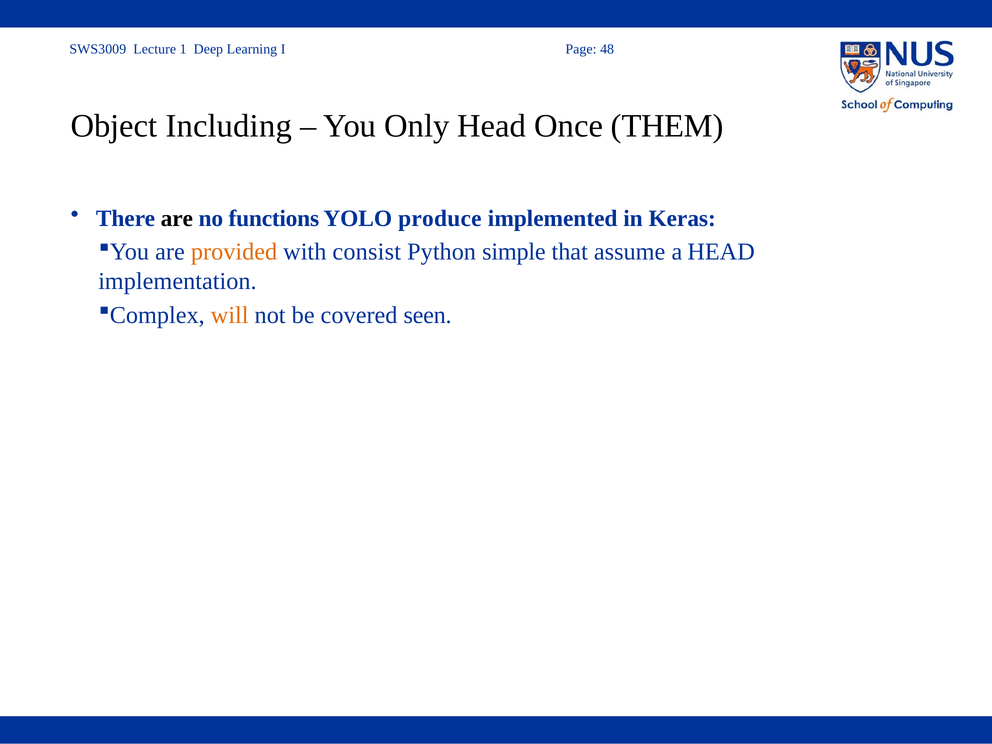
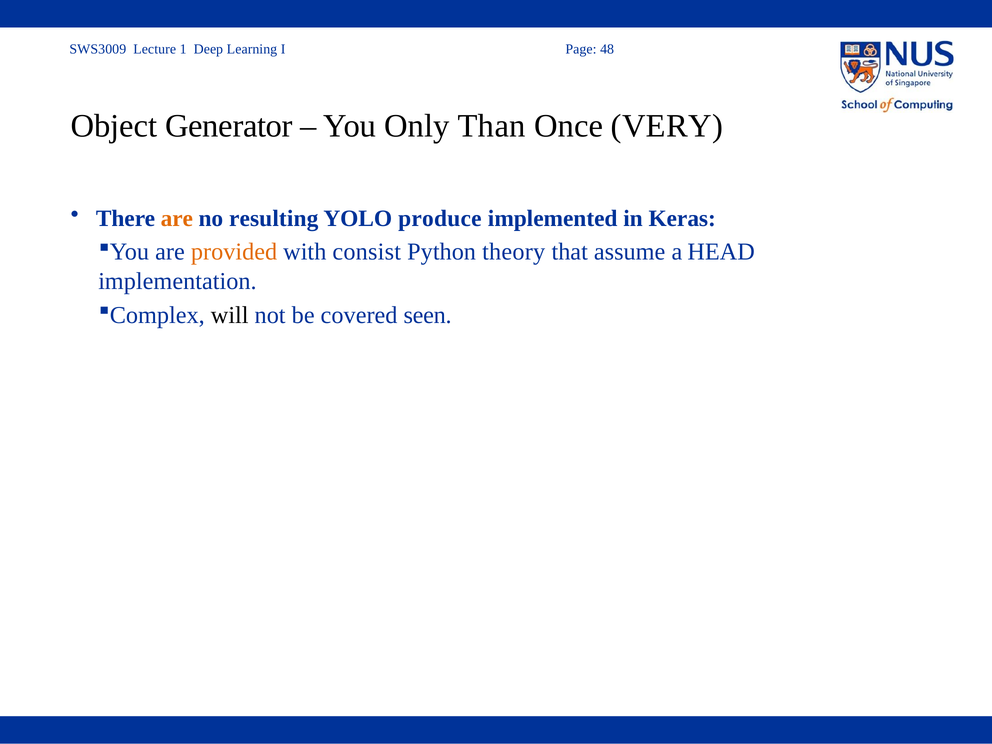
Including: Including -> Generator (229, 126)
Only Head: Head -> Than (492, 126)
THEM: THEM -> VERY (667, 126)
are colour: black -> orange (177, 218)
functions: functions -> resulting (274, 218)
simple: simple -> theory (514, 252)
will colour: orange -> black (230, 315)
